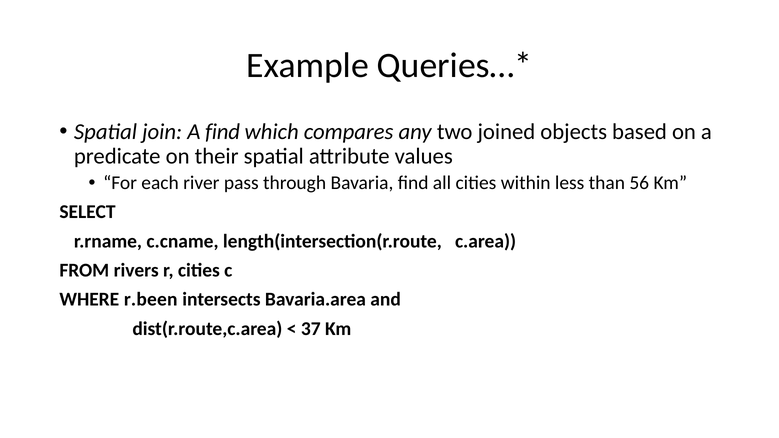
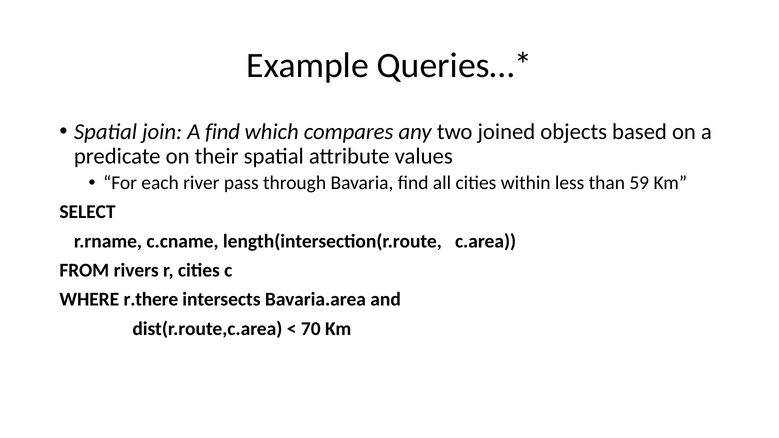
56: 56 -> 59 (639, 183)
r.been: r.been -> r.there (151, 300)
37: 37 -> 70 (311, 329)
